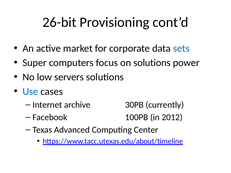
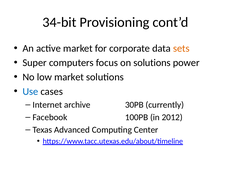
26-bit: 26-bit -> 34-bit (59, 22)
sets colour: blue -> orange (181, 48)
low servers: servers -> market (69, 77)
